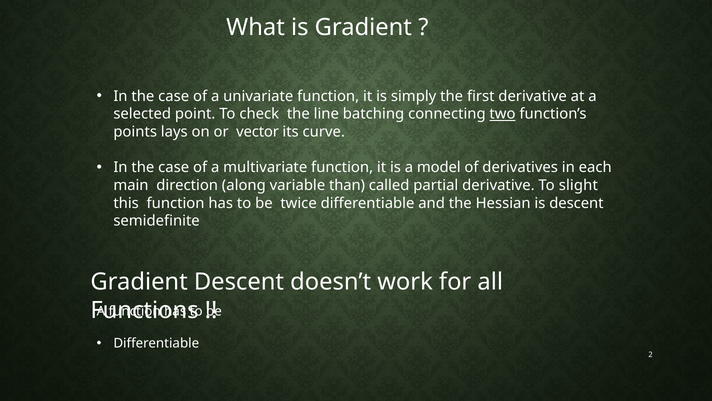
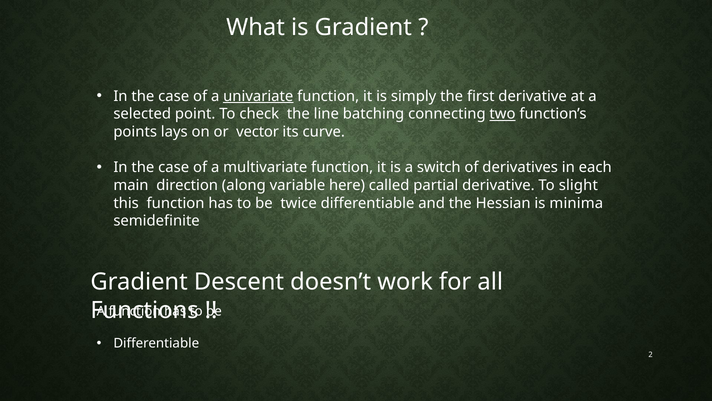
univariate underline: none -> present (258, 96)
model: model -> switch (439, 167)
than: than -> here (347, 185)
is descent: descent -> minima (576, 203)
